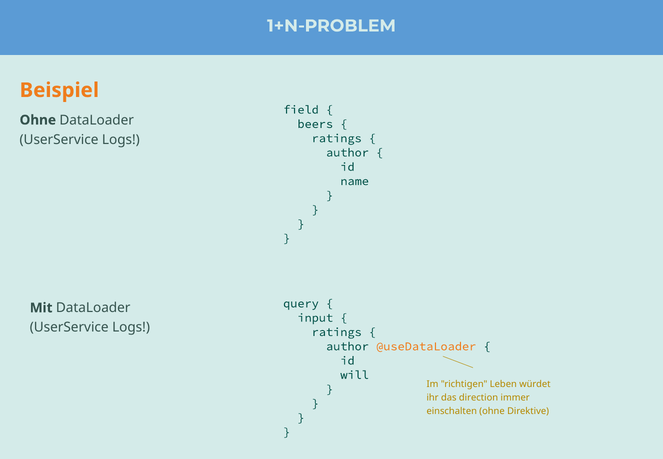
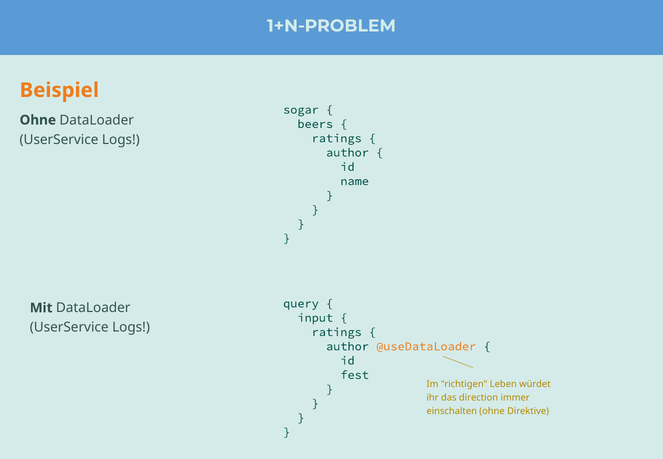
field: field -> sogar (301, 110)
will: will -> fest (355, 375)
